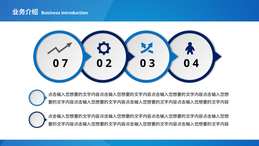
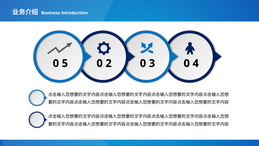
7: 7 -> 5 (65, 63)
